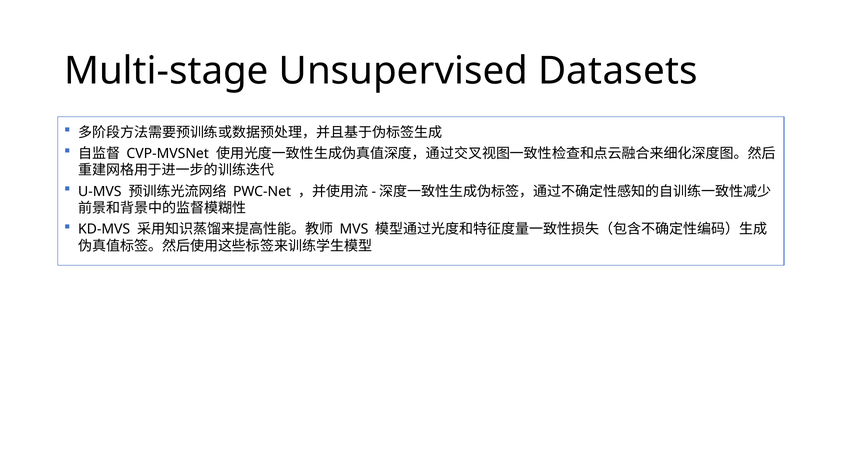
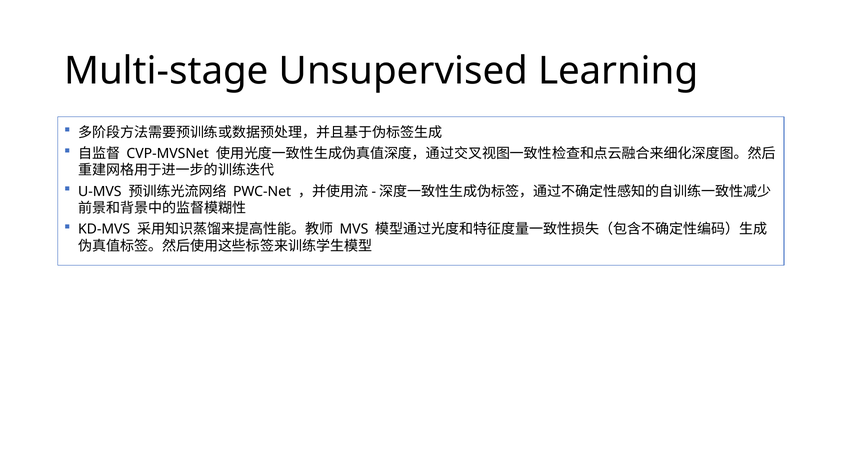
Datasets: Datasets -> Learning (618, 71)
